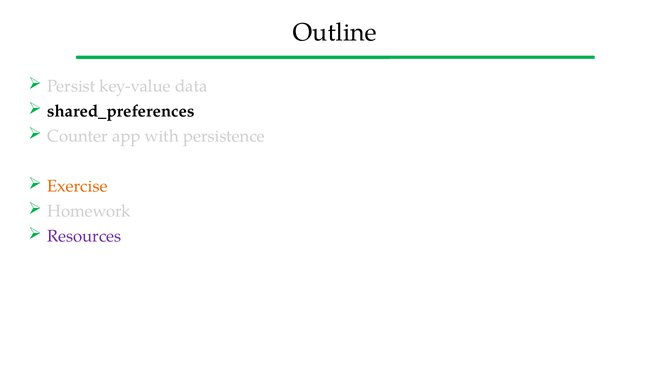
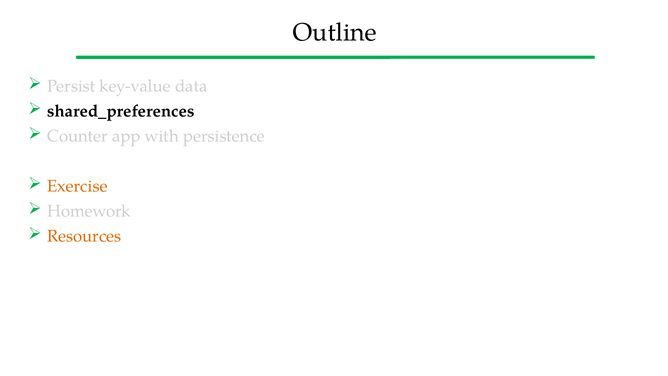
Resources colour: purple -> orange (84, 236)
